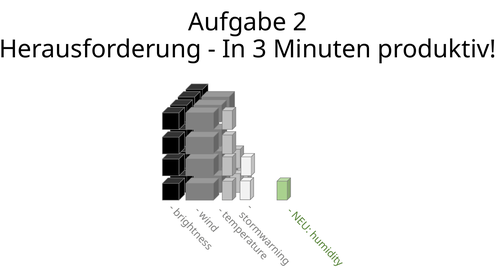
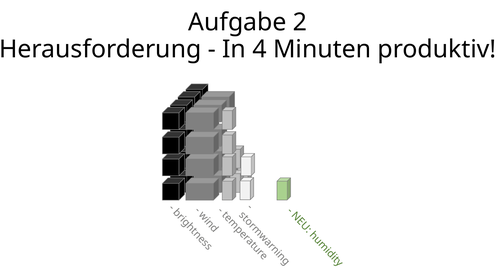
3: 3 -> 4 (260, 49)
